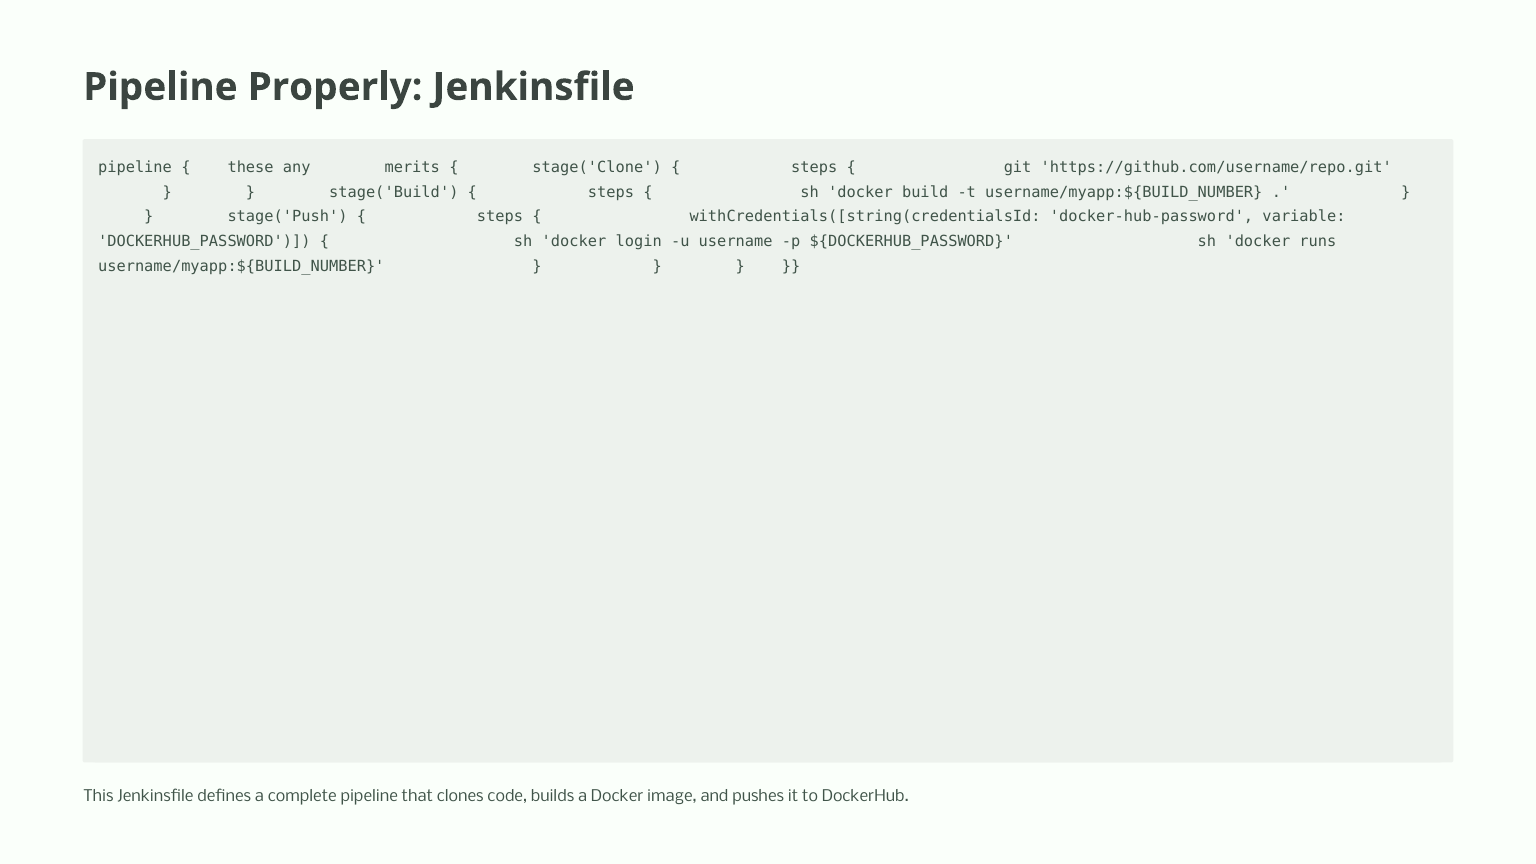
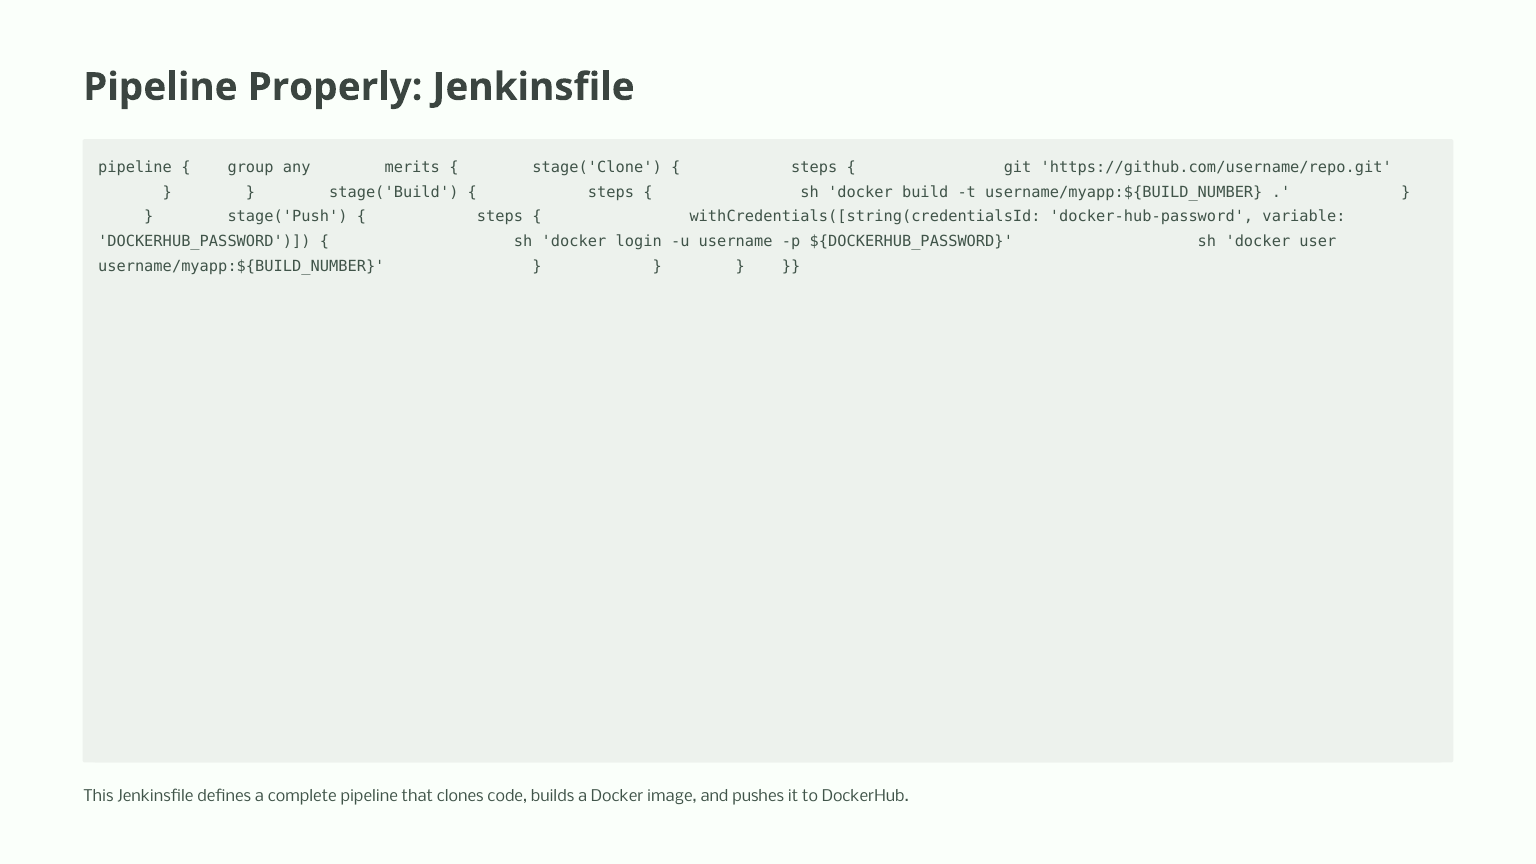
these: these -> group (251, 167)
runs: runs -> user (1318, 241)
